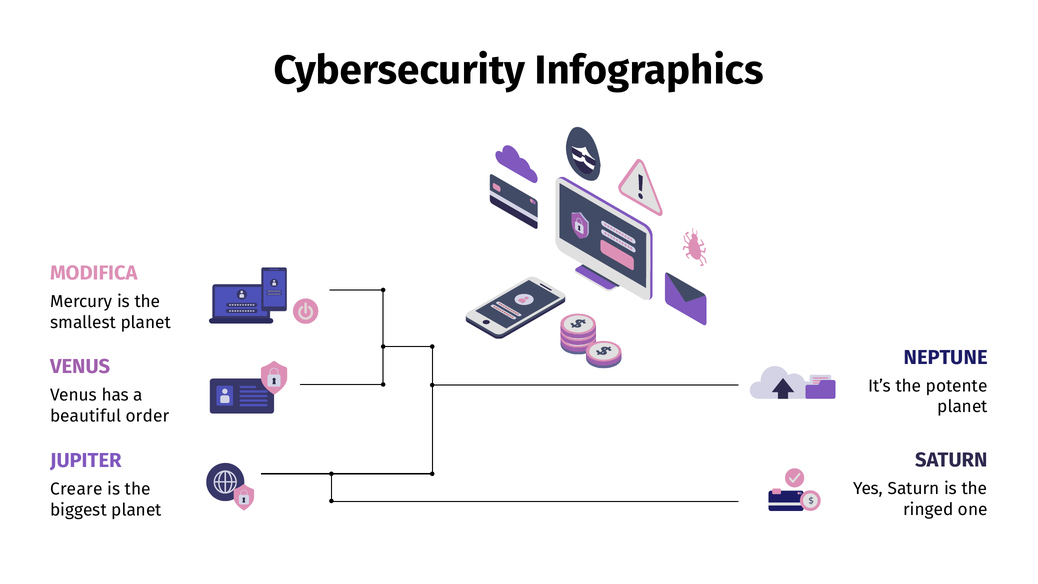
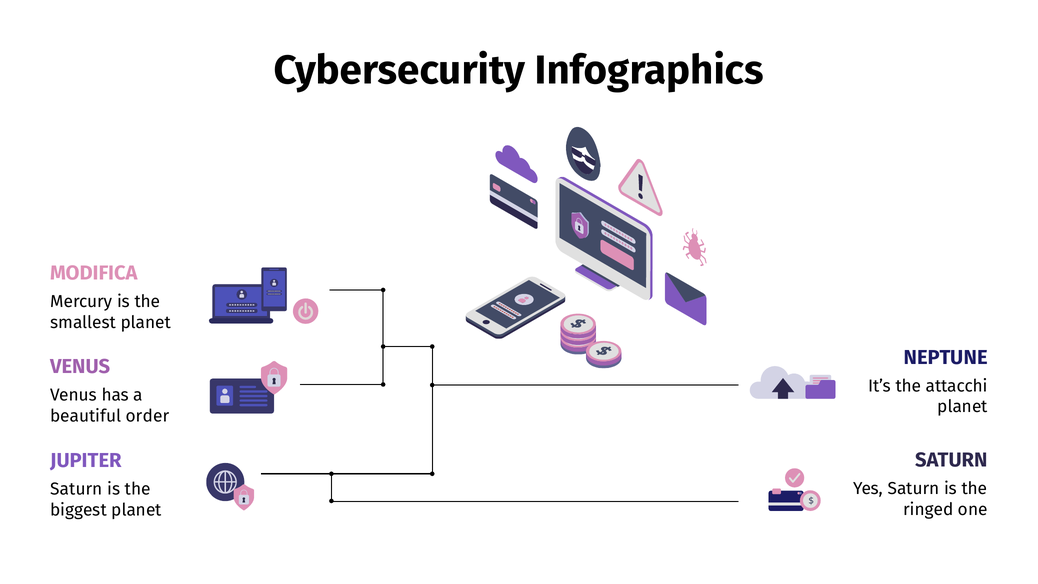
potente: potente -> attacchi (957, 386)
Creare: Creare -> Saturn (76, 489)
